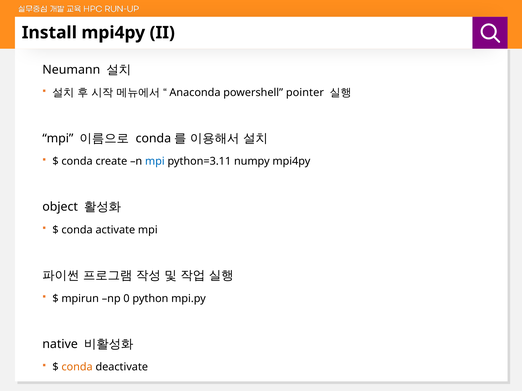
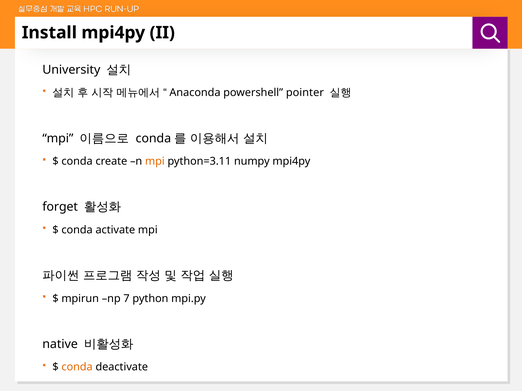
Neumann: Neumann -> University (71, 70)
mpi colour: blue -> orange (155, 161)
object: object -> forget (60, 207)
0: 0 -> 7 (127, 299)
